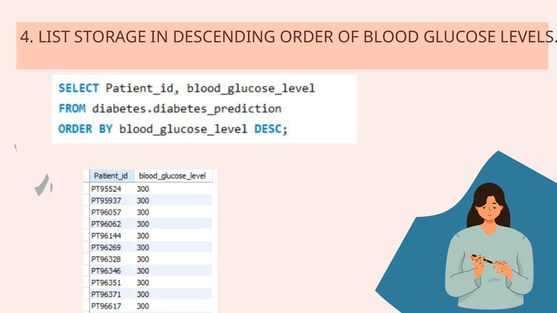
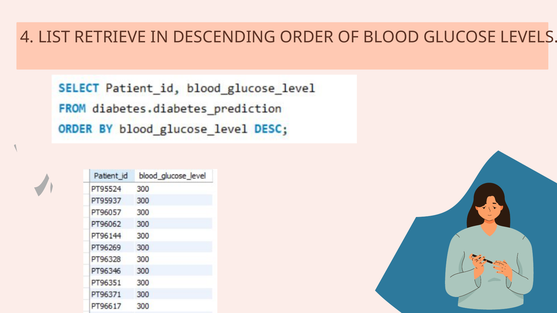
STORAGE: STORAGE -> RETRIEVE (110, 37)
